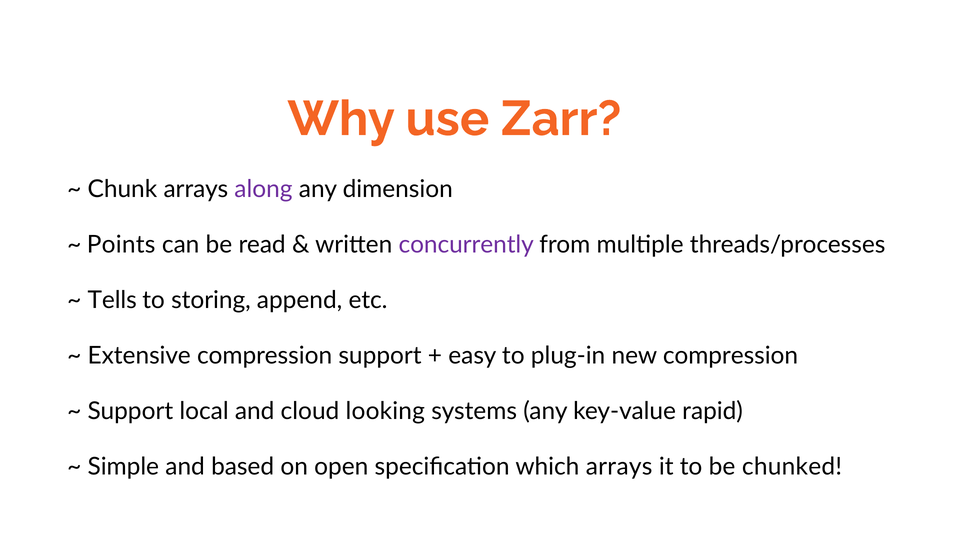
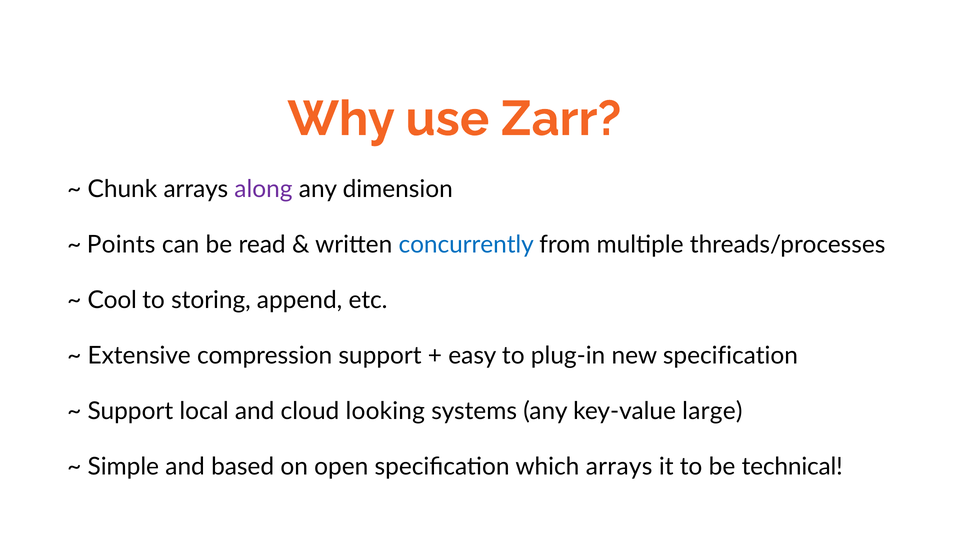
concurrently colour: purple -> blue (466, 245)
Tells: Tells -> Cool (112, 300)
new compression: compression -> specification (730, 356)
rapid: rapid -> large (712, 411)
chunked: chunked -> technical (792, 467)
